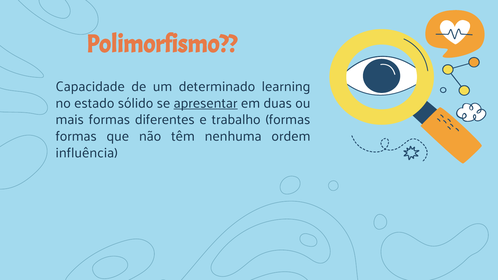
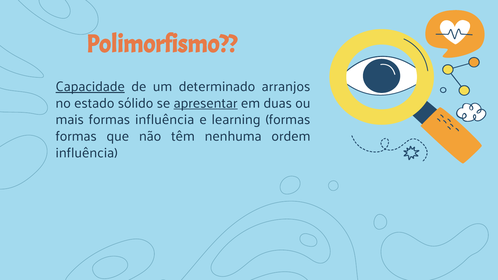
Capacidade underline: none -> present (90, 87)
learning: learning -> arranjos (286, 87)
formas diferentes: diferentes -> influência (165, 120)
trabalho: trabalho -> learning (236, 120)
